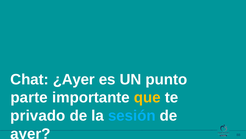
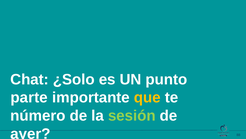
¿Ayer: ¿Ayer -> ¿Solo (74, 79)
privado: privado -> número (38, 115)
sesión colour: light blue -> light green (132, 115)
